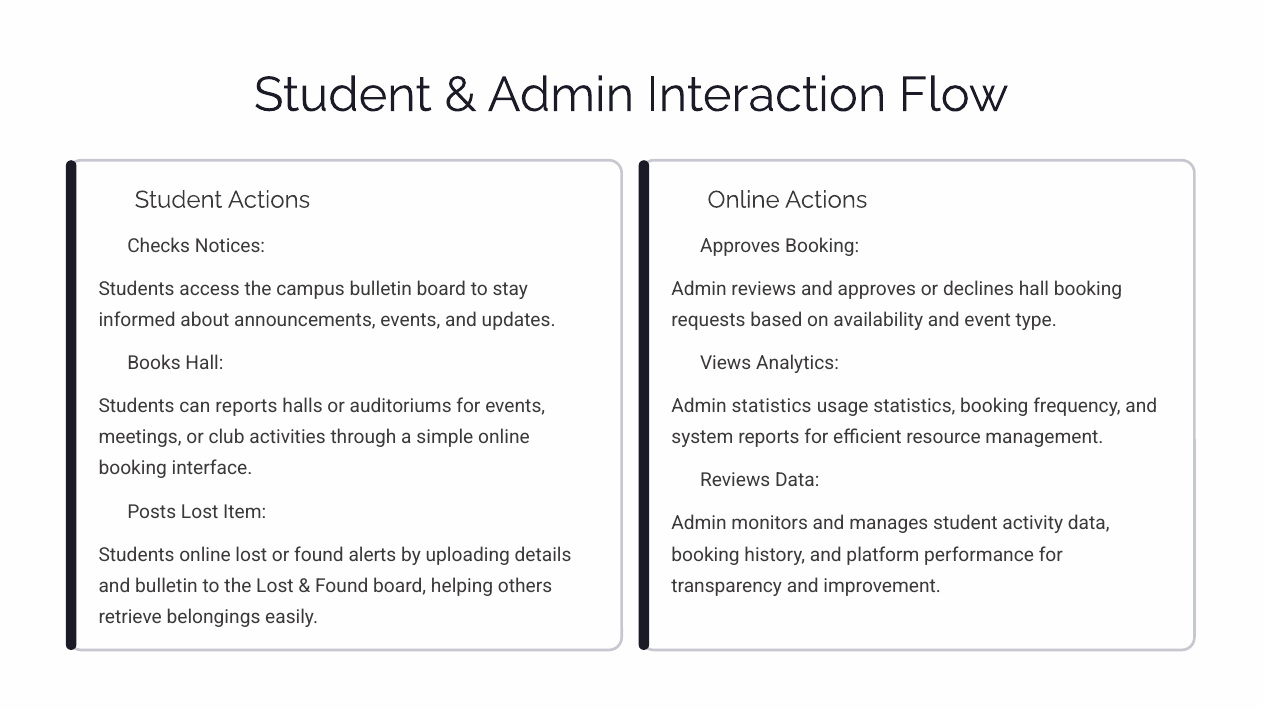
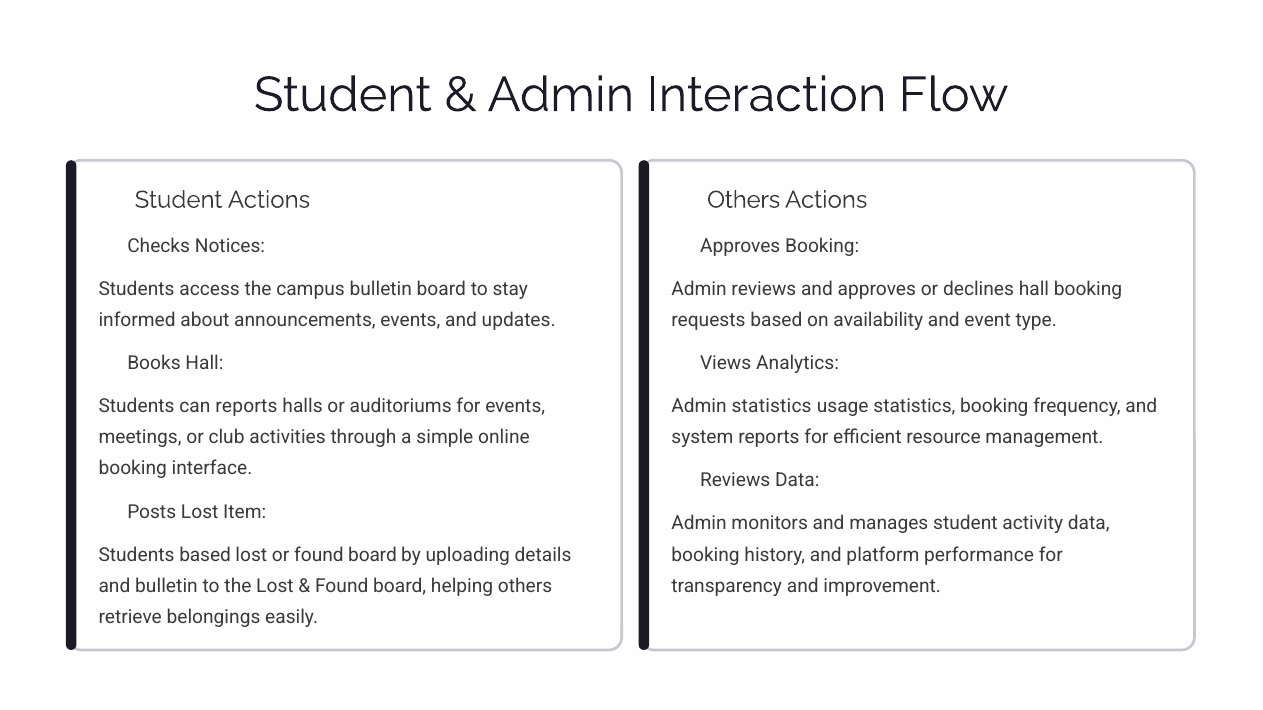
Online: Online -> Others (744, 200)
Students online: online -> based (205, 555)
or found alerts: alerts -> board (373, 555)
